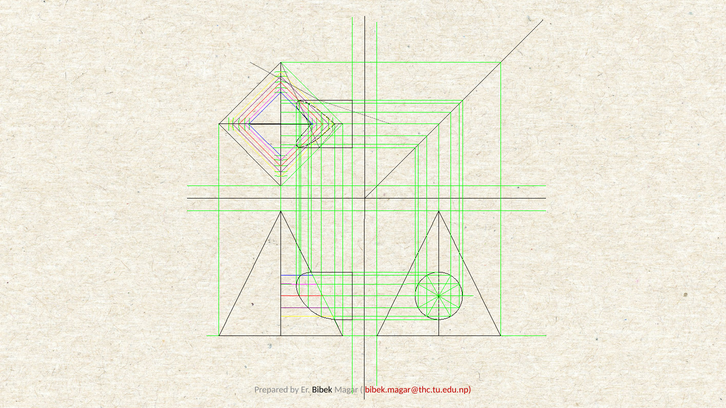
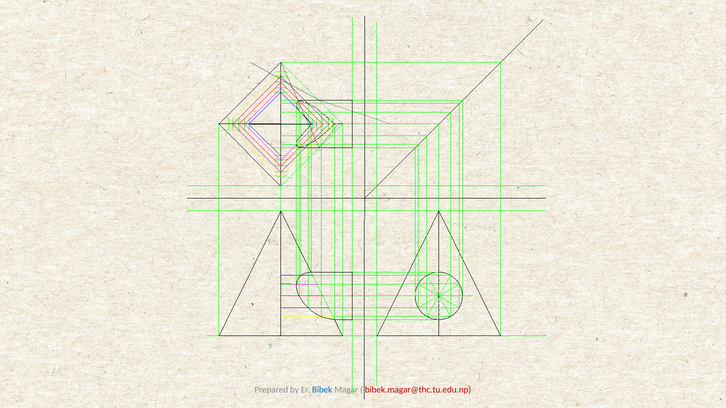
Bibek colour: black -> blue (322, 390)
